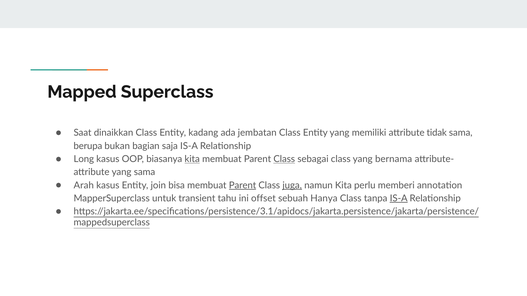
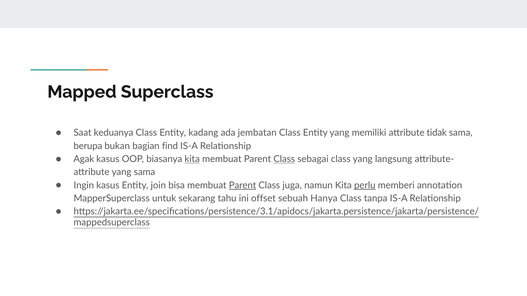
dinaikkan: dinaikkan -> keduanya (114, 133)
saja: saja -> find (170, 146)
Long: Long -> Agak (84, 159)
bernama: bernama -> langsung (394, 159)
Arah: Arah -> Ingin (84, 185)
juga underline: present -> none (292, 185)
perlu underline: none -> present (365, 185)
transient: transient -> sekarang (197, 199)
IS-A underline: present -> none (399, 199)
